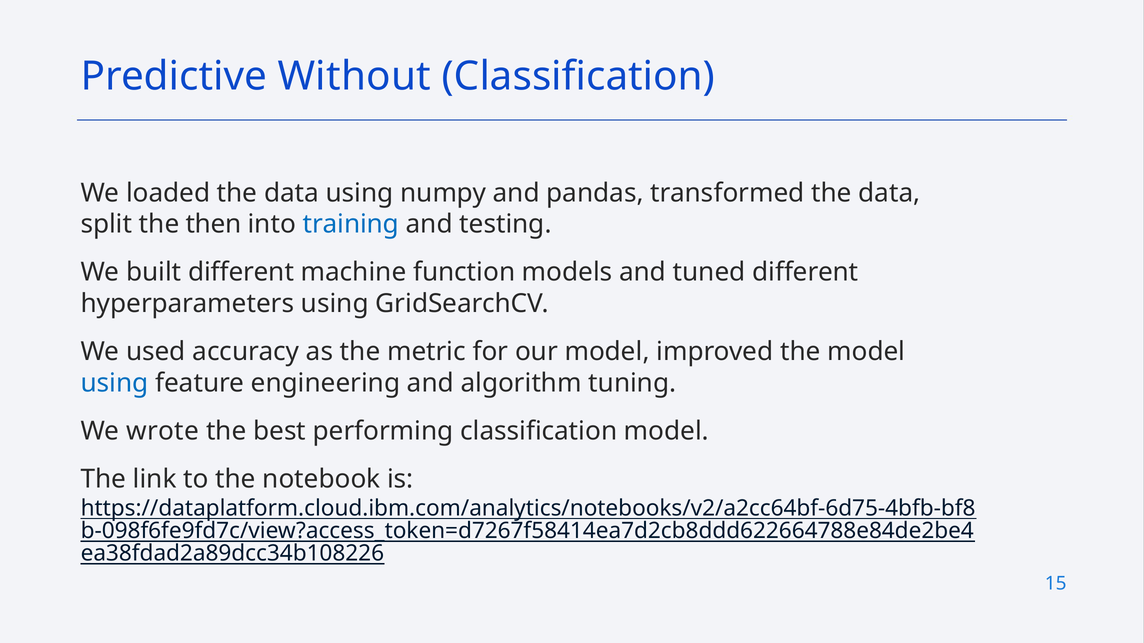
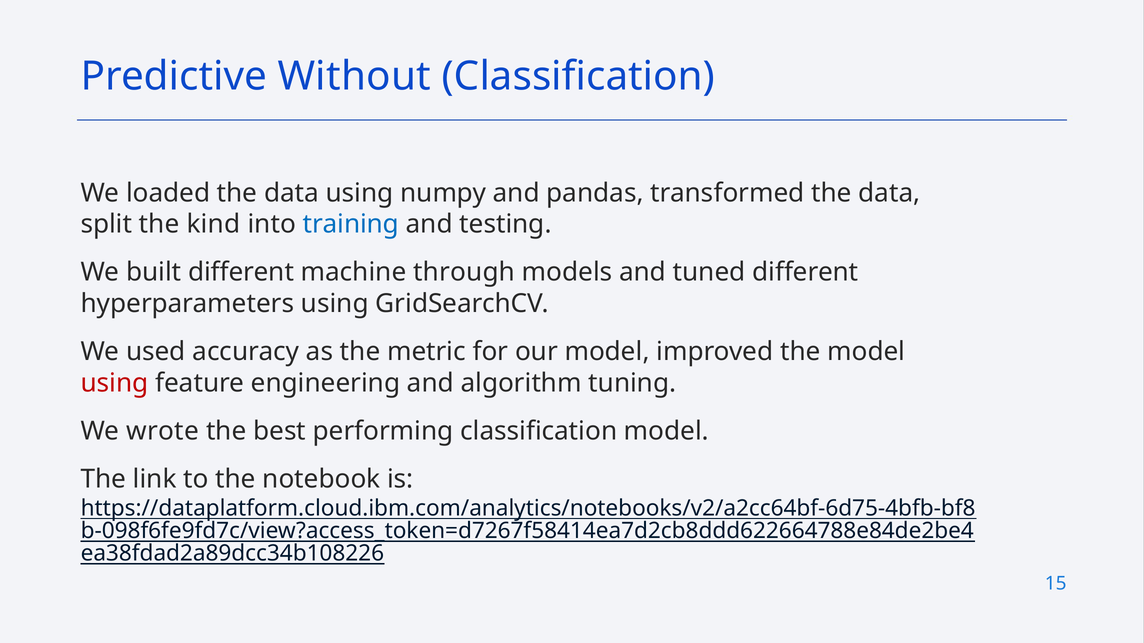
then: then -> kind (213, 224)
function: function -> through (464, 273)
using colour: blue -> red (115, 383)
